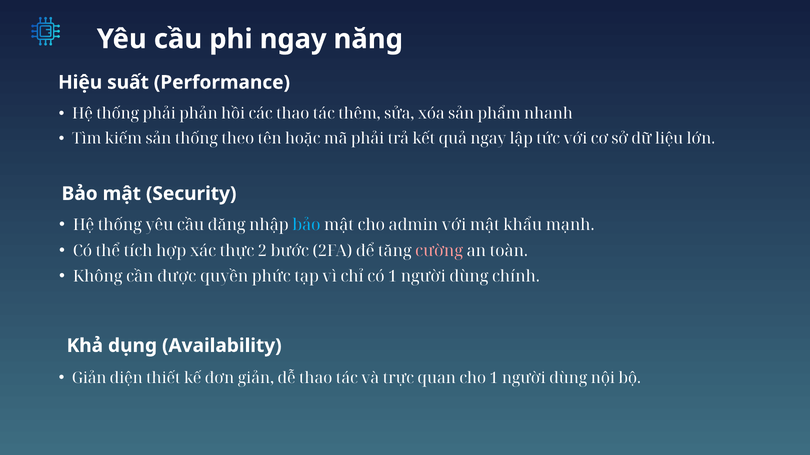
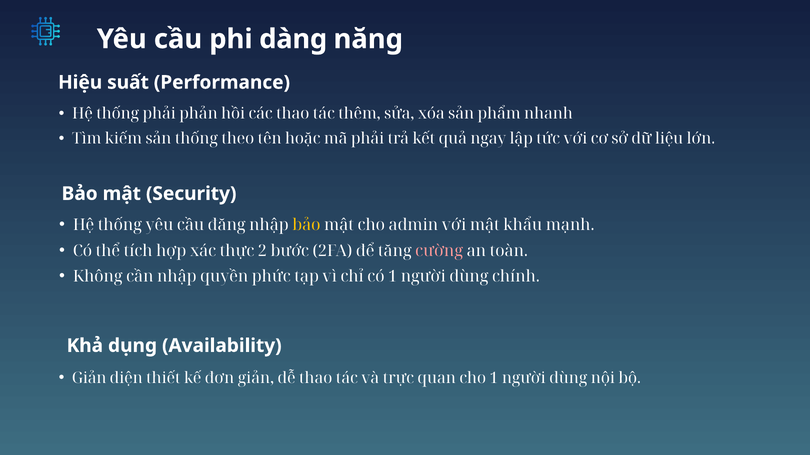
phi ngay: ngay -> dàng (293, 39)
bảo colour: light blue -> yellow (306, 225)
cần được: được -> nhập (177, 277)
